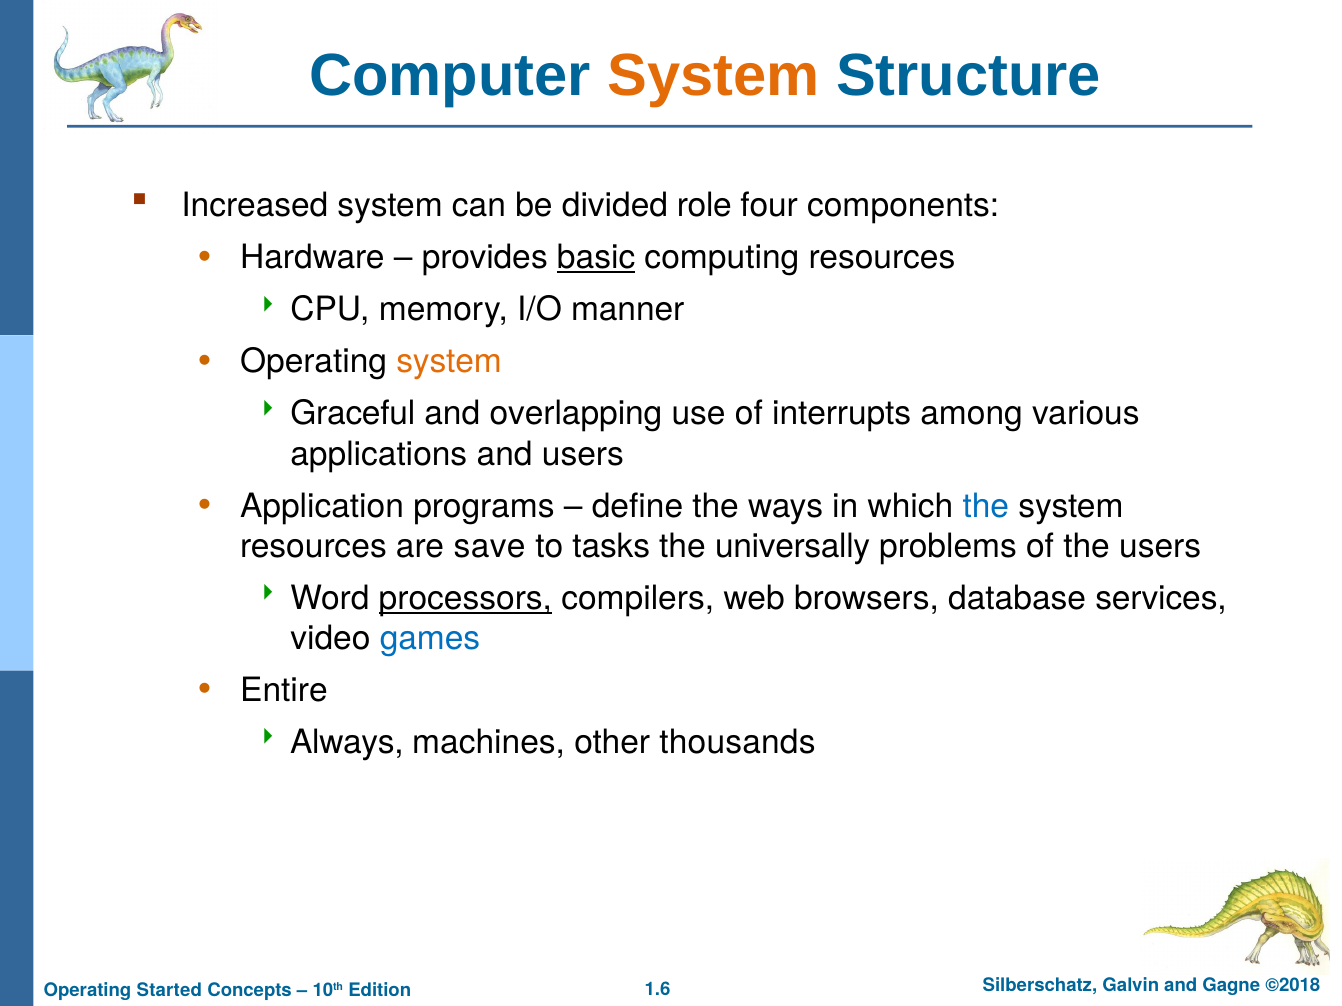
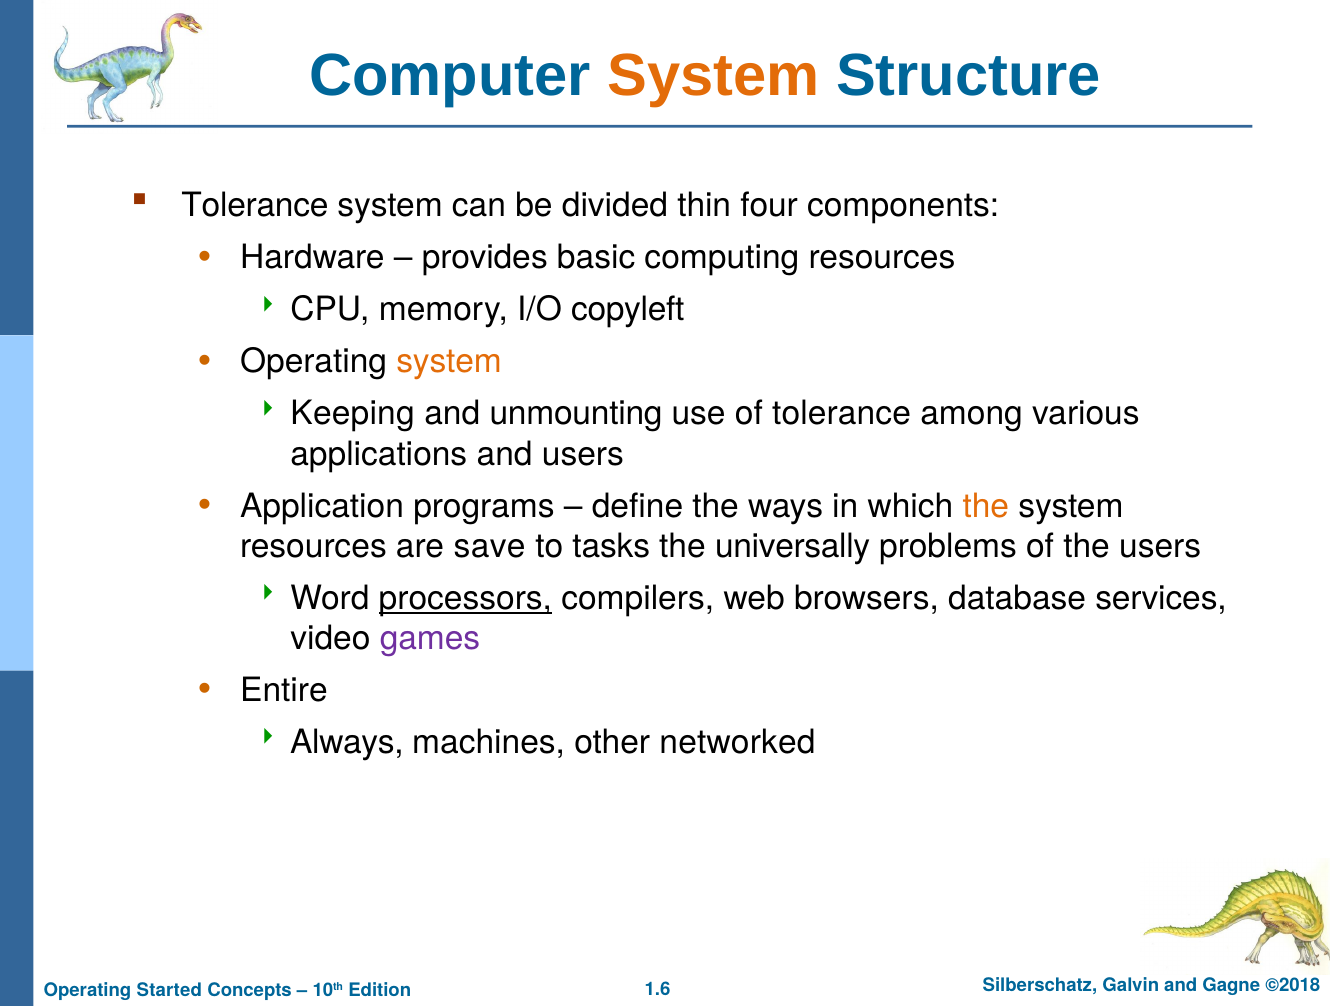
Increased: Increased -> Tolerance (255, 206)
role: role -> thin (704, 206)
basic underline: present -> none (596, 258)
manner: manner -> copyleft (628, 310)
Graceful: Graceful -> Keeping (353, 414)
overlapping: overlapping -> unmounting (576, 414)
of interrupts: interrupts -> tolerance (842, 414)
the colour: blue -> orange (986, 506)
games colour: blue -> purple (430, 639)
thousands: thousands -> networked (737, 743)
